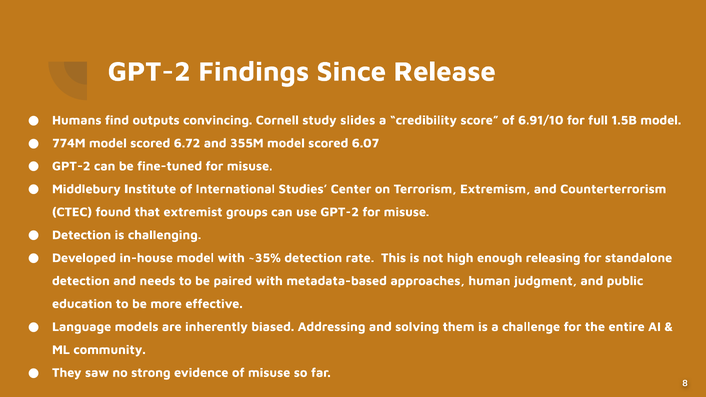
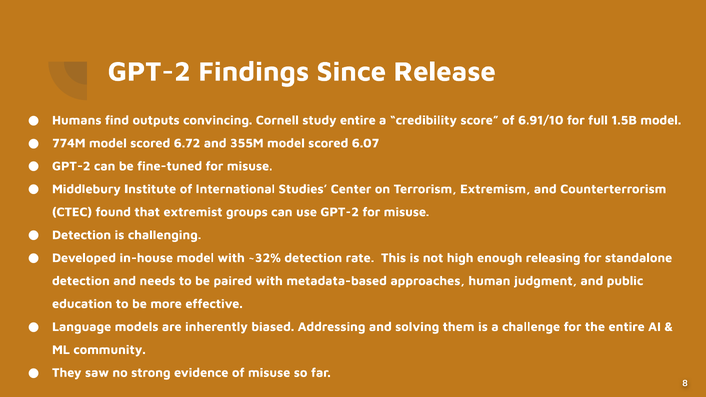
study slides: slides -> entire (358, 120)
~35%: ~35% -> ~32% (265, 258)
